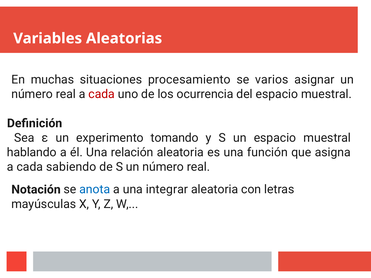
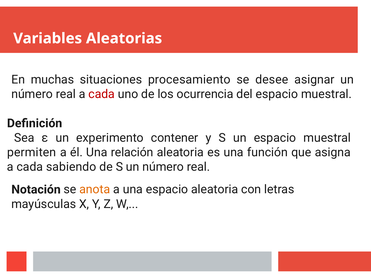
varios: varios -> desee (272, 80)
tomando: tomando -> contener (175, 138)
hablando: hablando -> permiten (32, 152)
anota colour: blue -> orange (95, 190)
una integrar: integrar -> espacio (167, 190)
